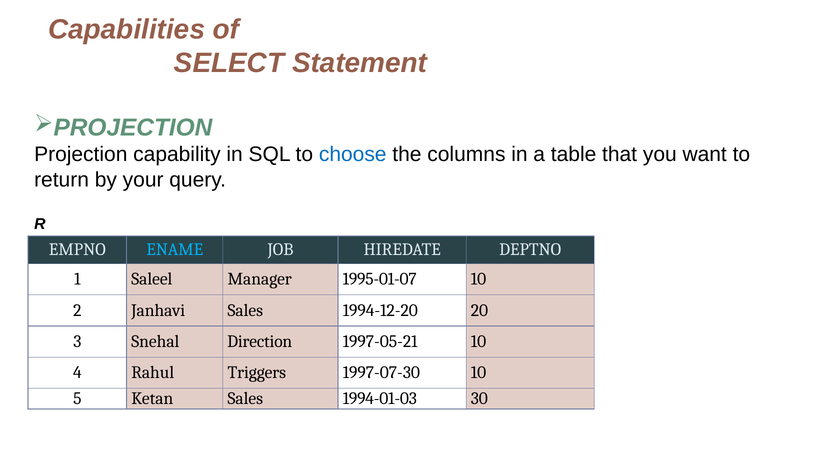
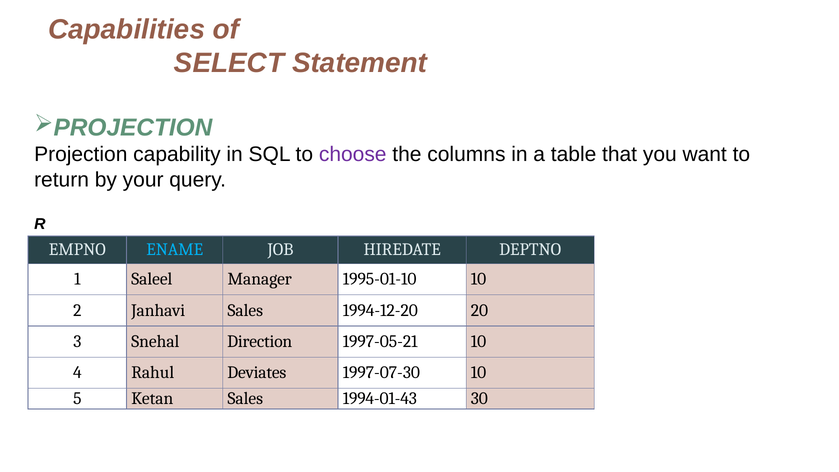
choose colour: blue -> purple (353, 155)
1995-01-07: 1995-01-07 -> 1995-01-10 (380, 279)
Triggers: Triggers -> Deviates (257, 373)
1994-01-03: 1994-01-03 -> 1994-01-43 (380, 399)
